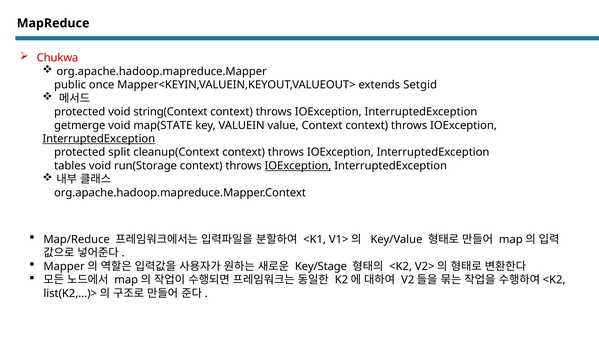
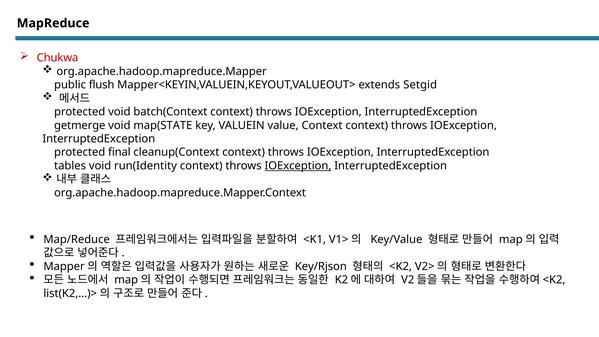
once: once -> flush (102, 85)
string(Context: string(Context -> batch(Context (170, 112)
InterruptedException underline: present -> none (99, 139)
split: split -> final (119, 152)
run(Storage: run(Storage -> run(Identity (146, 166)
Key/Stage: Key/Stage -> Key/Rjson (321, 266)
